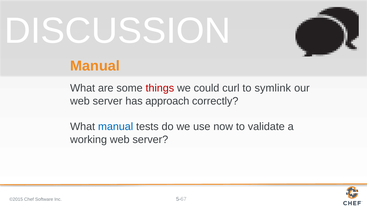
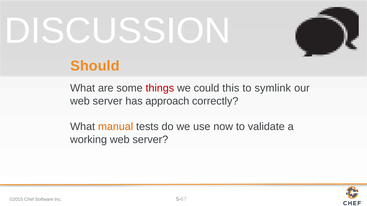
Manual: Manual -> Should (95, 66)
curl: curl -> this (231, 88)
manual colour: blue -> orange (116, 127)
